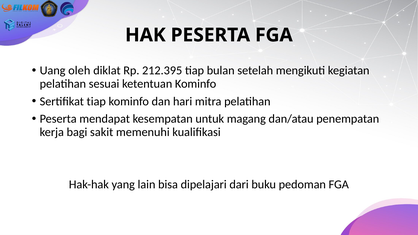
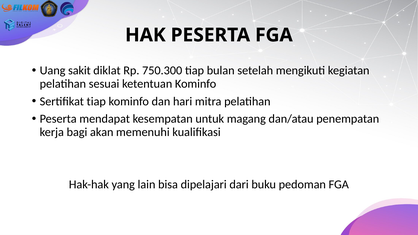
oleh: oleh -> sakit (79, 71)
212.395: 212.395 -> 750.300 (162, 71)
sakit: sakit -> akan (102, 132)
